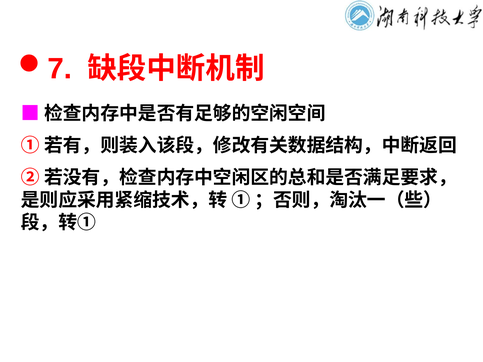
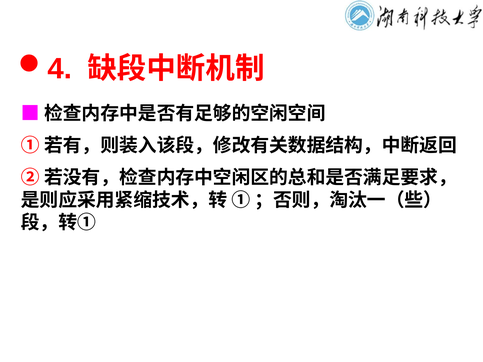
7: 7 -> 4 (60, 69)
